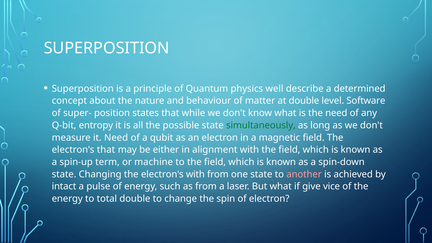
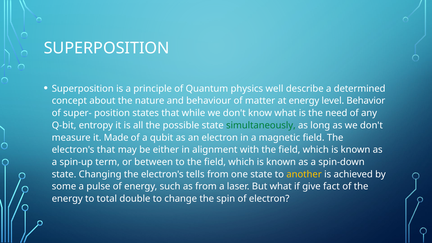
at double: double -> energy (304, 101)
Software: Software -> Behavior (366, 101)
it Need: Need -> Made (116, 138)
machine: machine -> between (154, 162)
electron's with: with -> tells (195, 174)
another colour: pink -> yellow (304, 174)
intact: intact -> some (64, 187)
vice: vice -> fact (331, 187)
